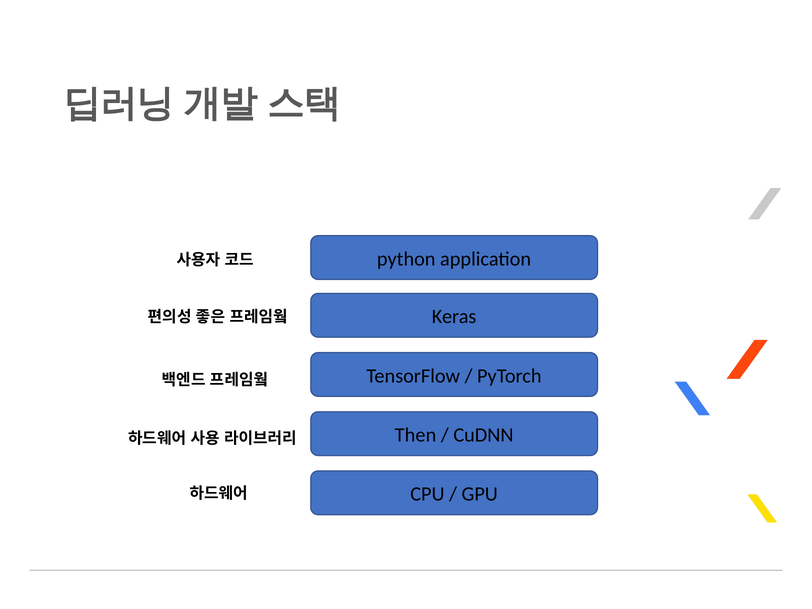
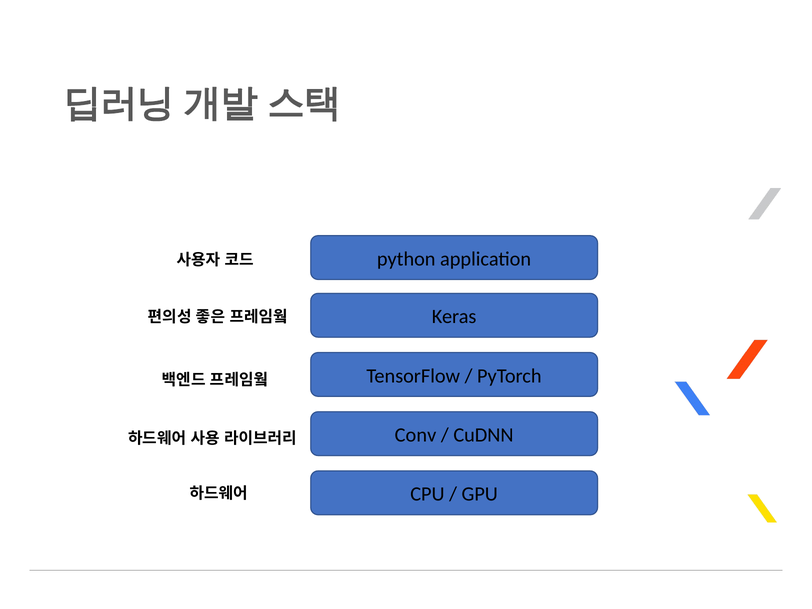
Then: Then -> Conv (415, 435)
